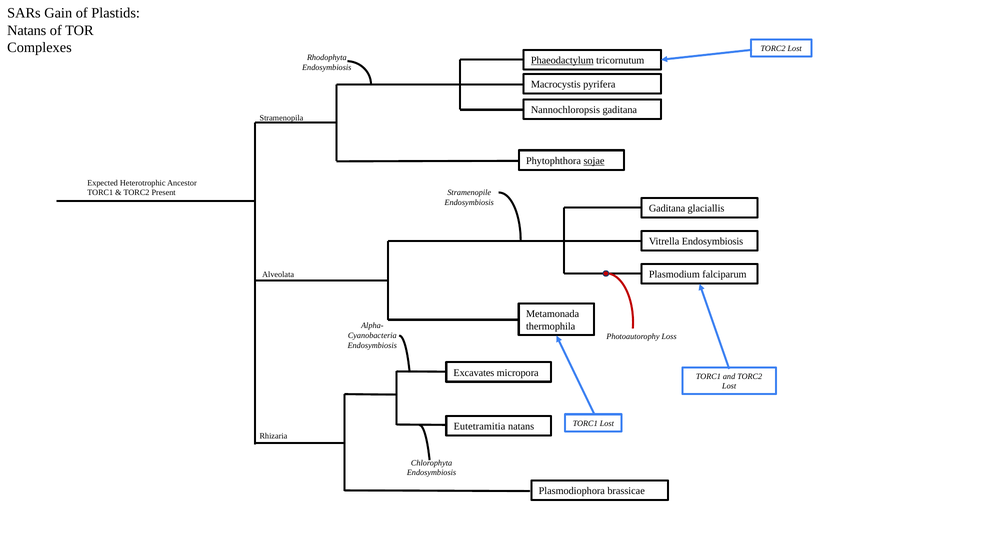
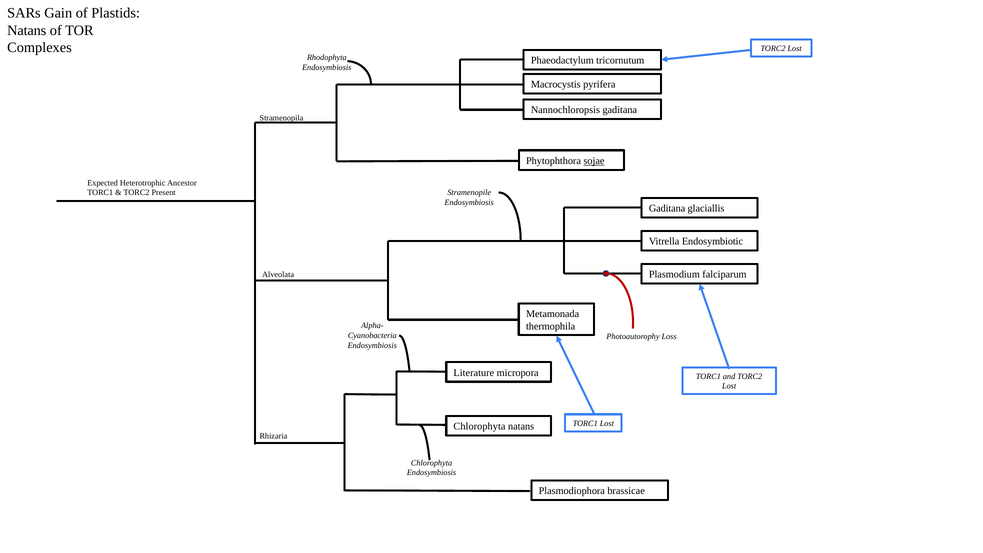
Phaeodactylum underline: present -> none (562, 60)
Vitrella Endosymbiosis: Endosymbiosis -> Endosymbiotic (712, 241)
Excavates: Excavates -> Literature (474, 373)
Eutetramitia: Eutetramitia -> Chlorophyta (479, 426)
